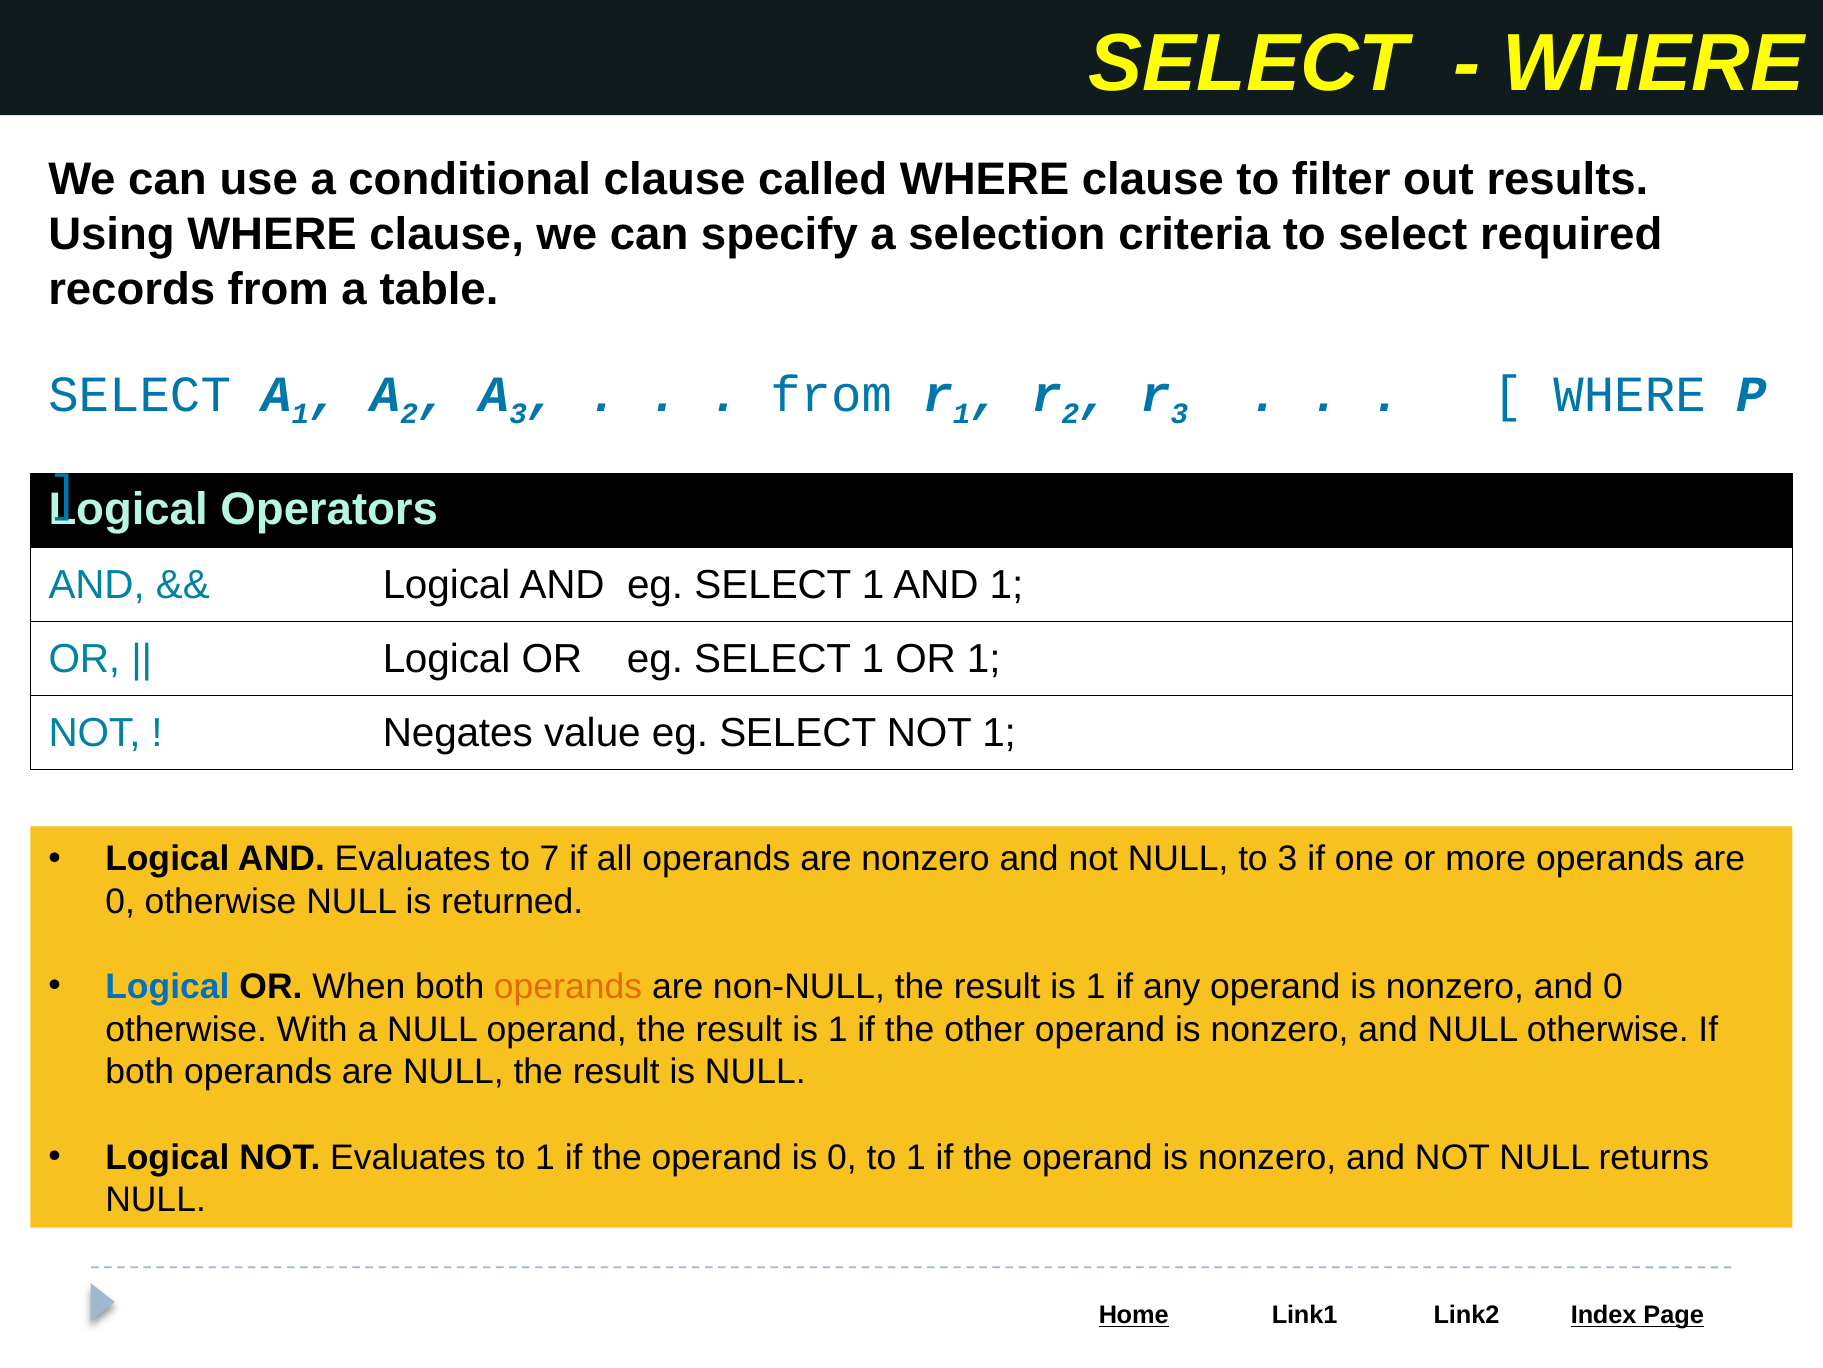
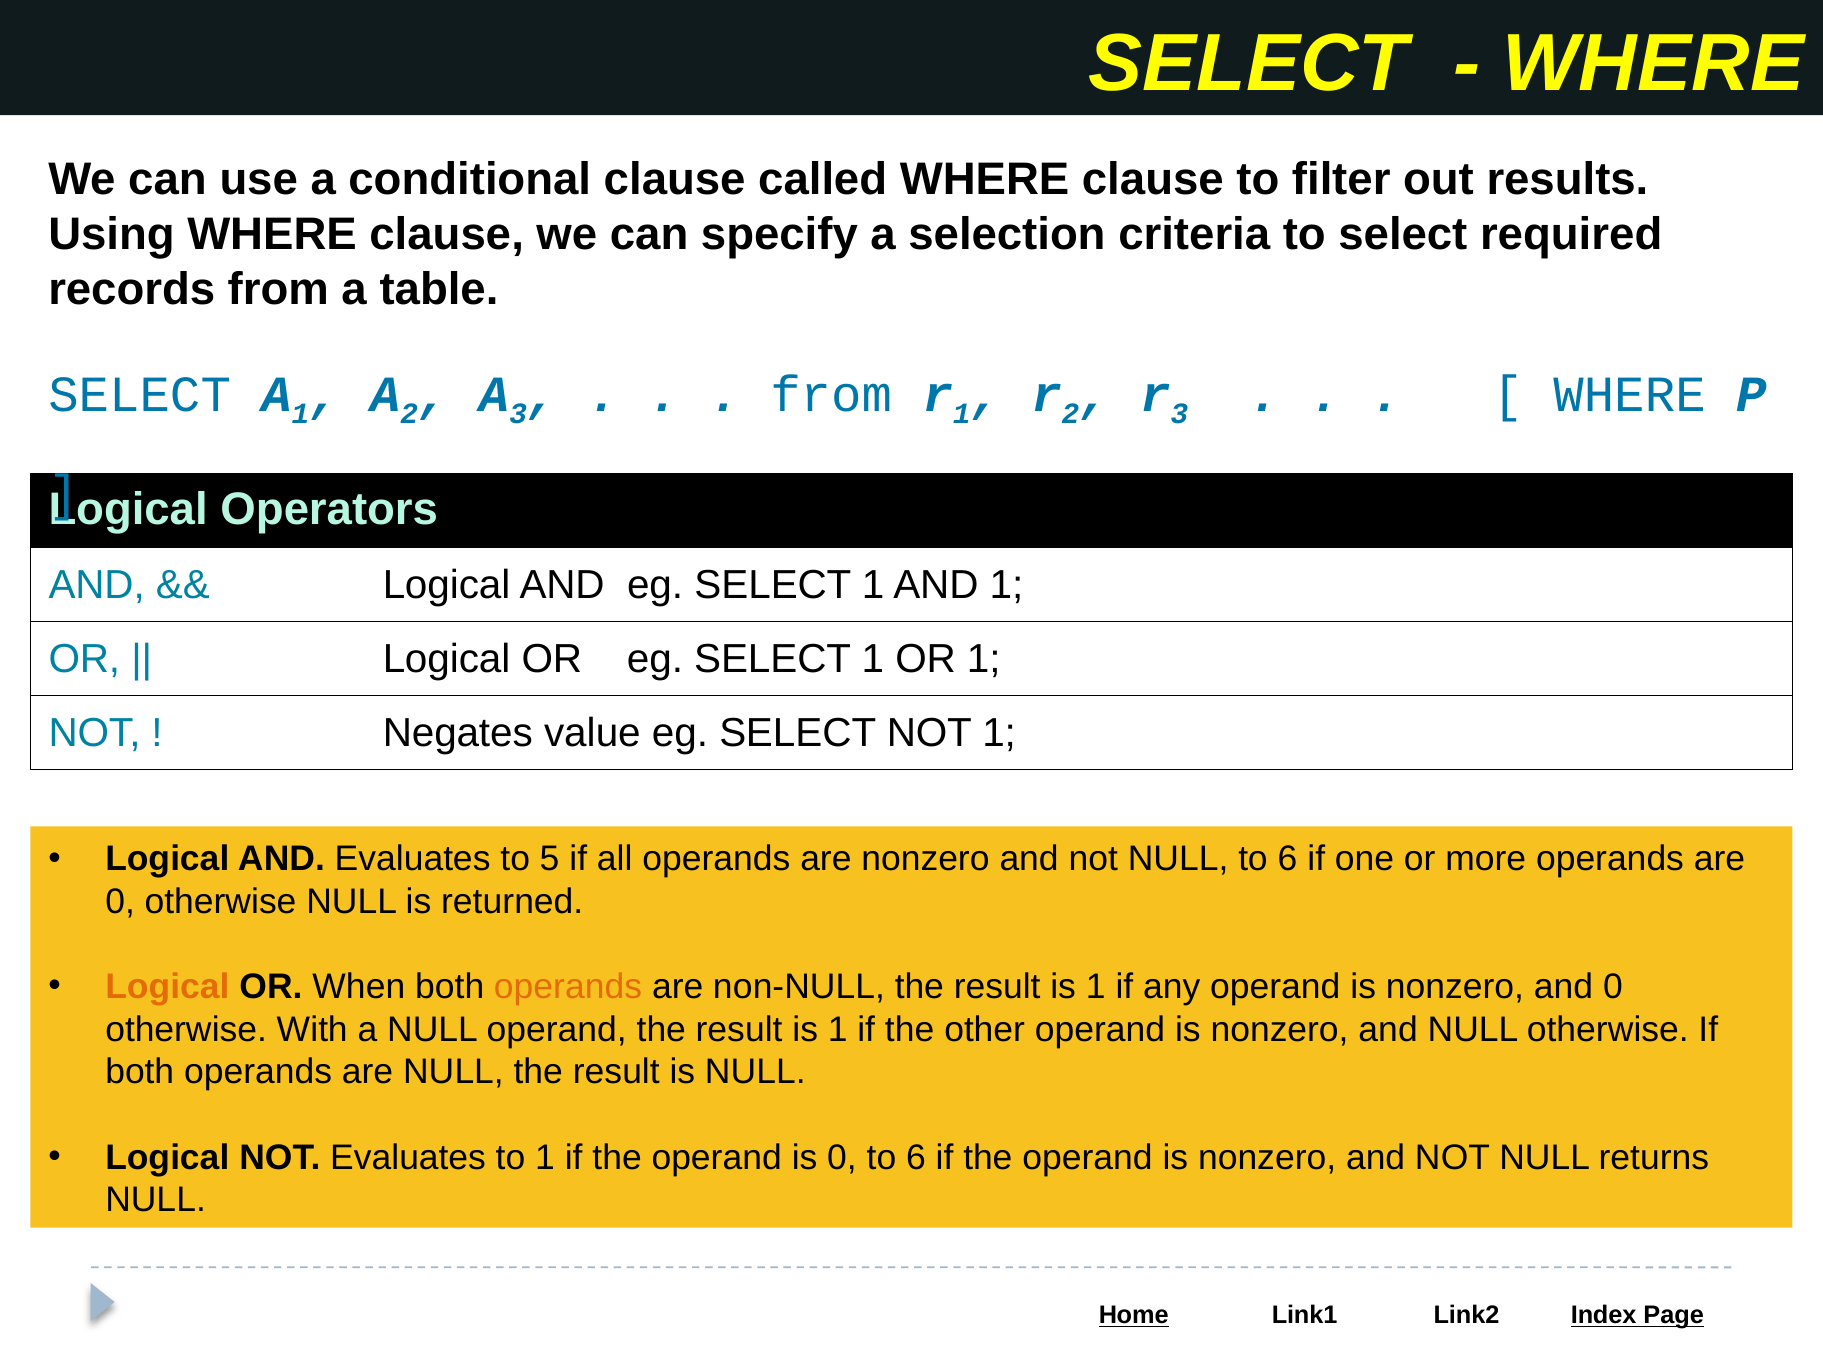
7: 7 -> 5 (550, 859)
NULL to 3: 3 -> 6 (1288, 859)
Logical colour: blue -> orange (167, 986)
0 to 1: 1 -> 6 (916, 1157)
